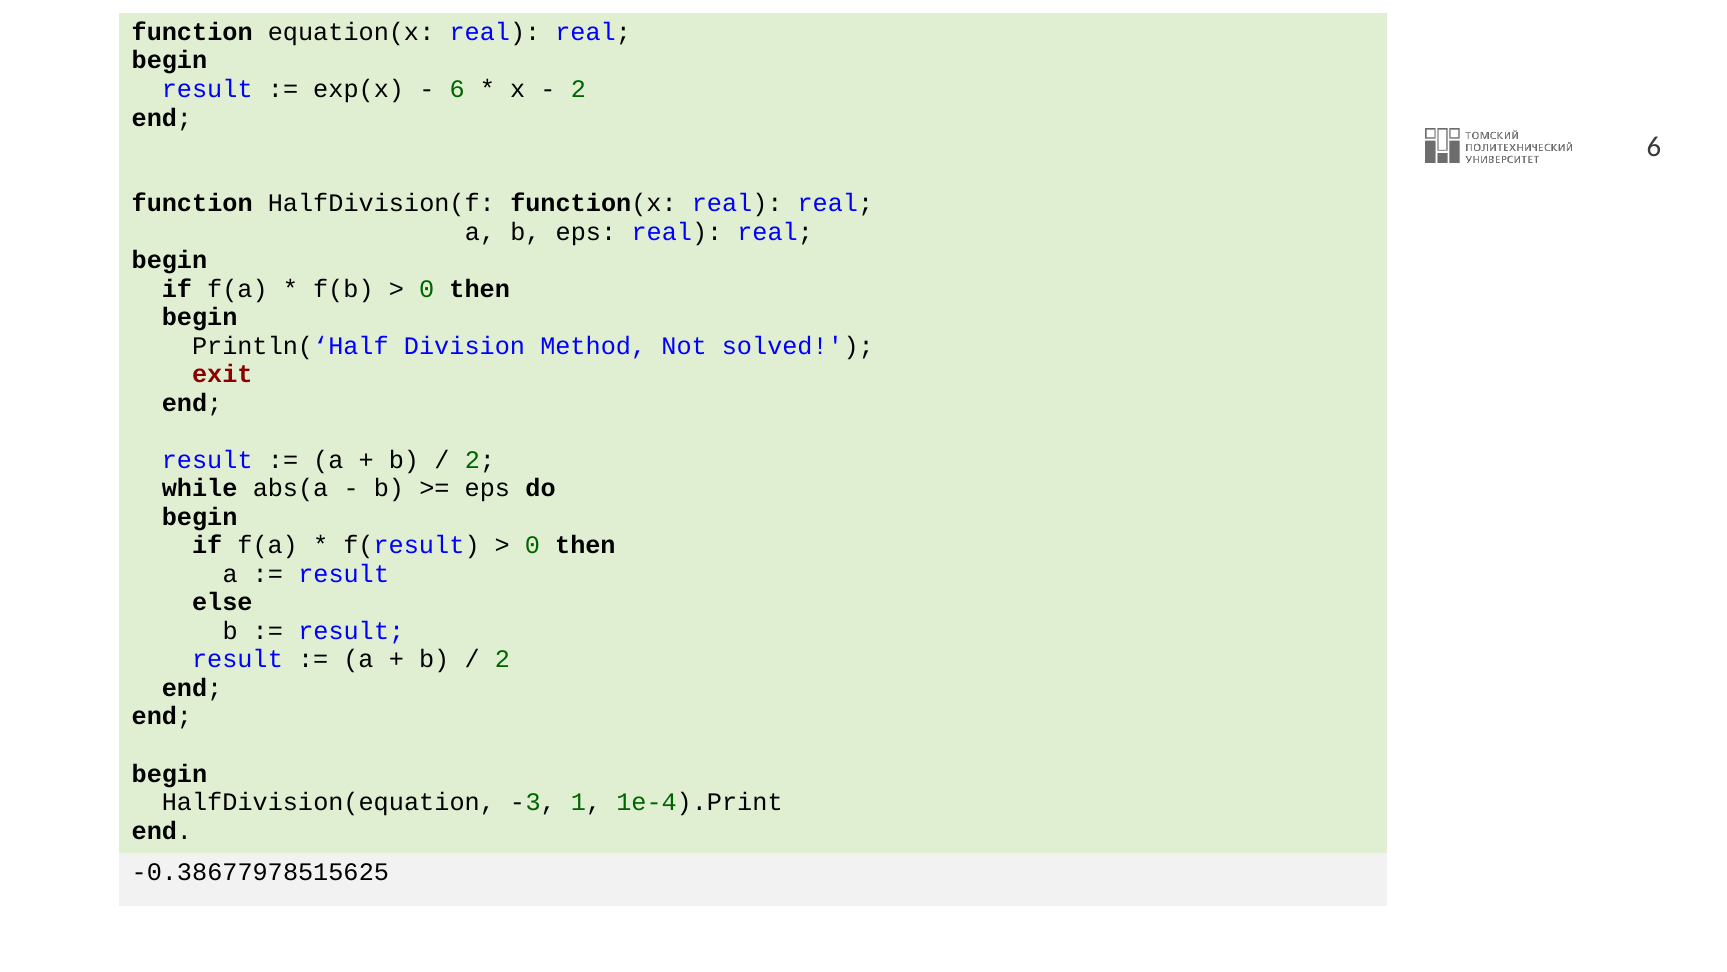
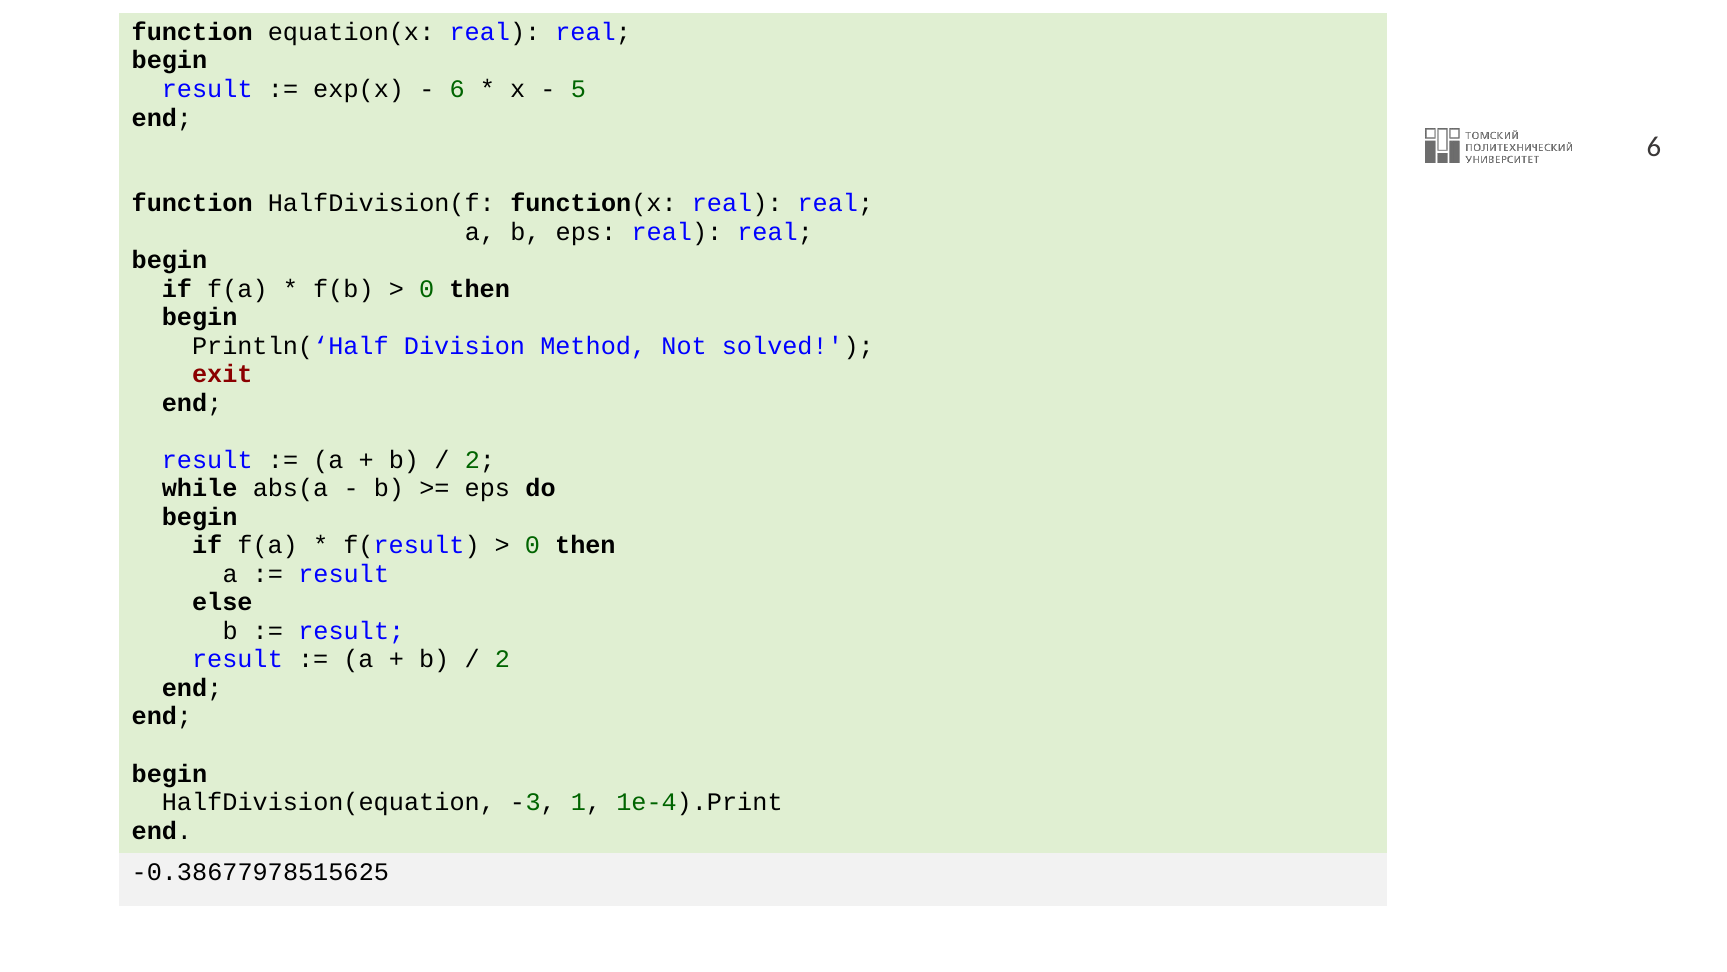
2: 2 -> 5 (578, 89)
